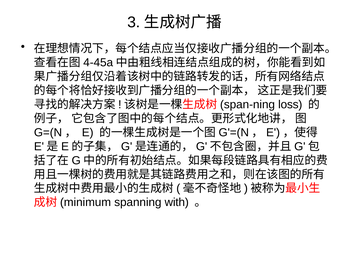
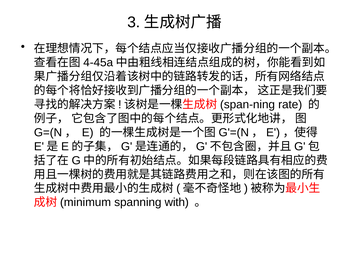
loss: loss -> rate (290, 104)
